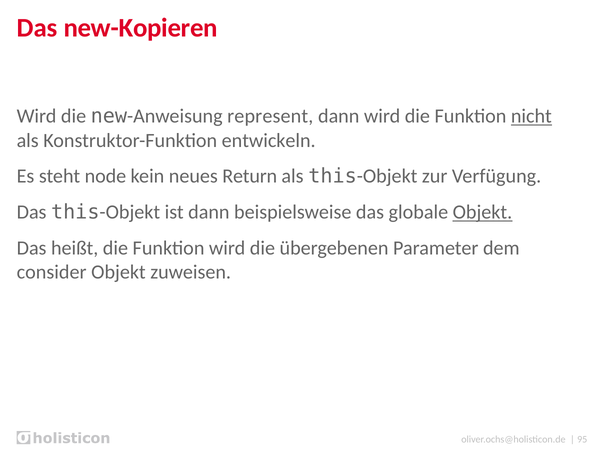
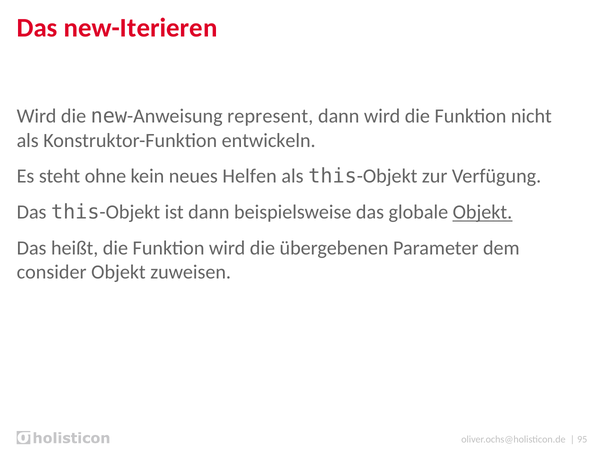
new-Kopieren: new-Kopieren -> new-Iterieren (141, 28)
nicht underline: present -> none (531, 116)
node: node -> ohne (105, 176)
Return: Return -> Helfen (250, 176)
